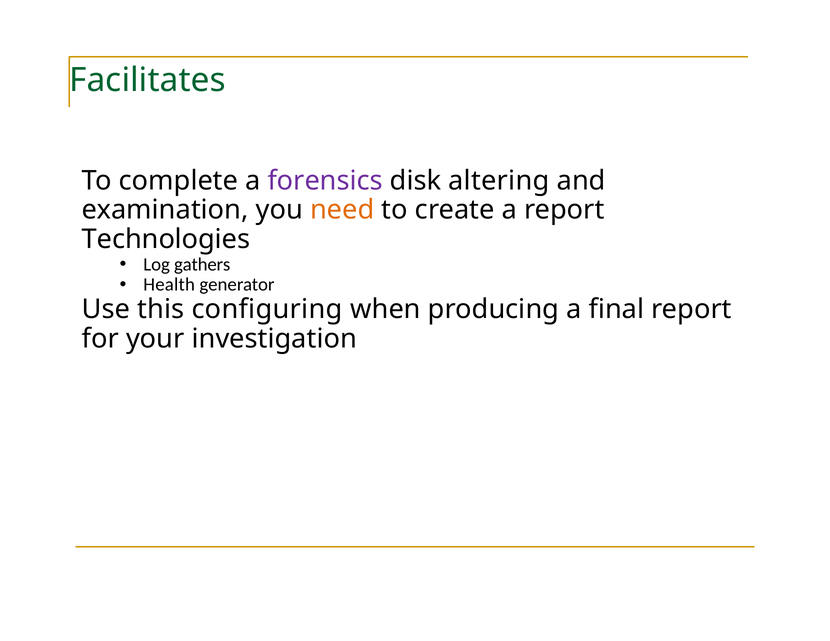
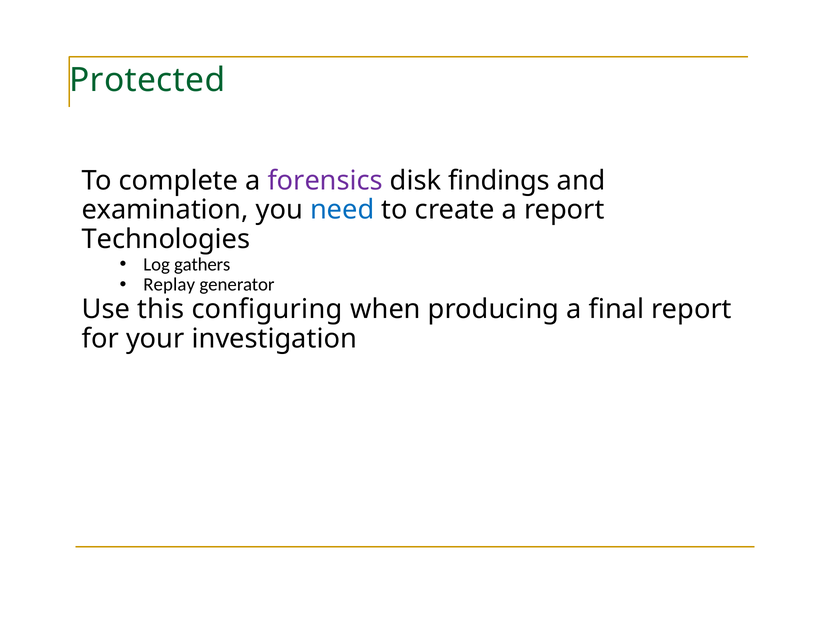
Facilitates: Facilitates -> Protected (147, 80)
altering: altering -> findings (499, 181)
need colour: orange -> blue (342, 210)
Health: Health -> Replay (169, 285)
